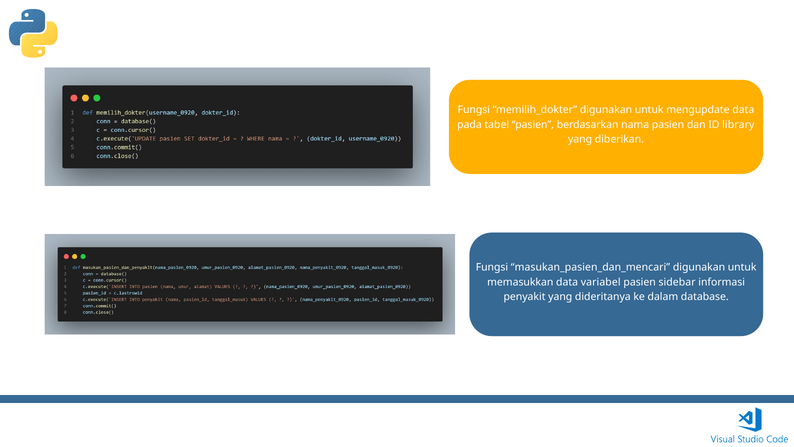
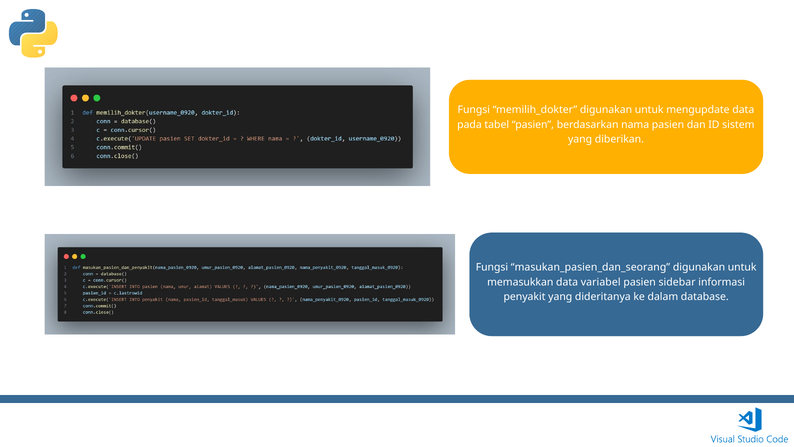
library: library -> sistem (738, 125)
masukan_pasien_dan_mencari: masukan_pasien_dan_mencari -> masukan_pasien_dan_seorang (590, 267)
